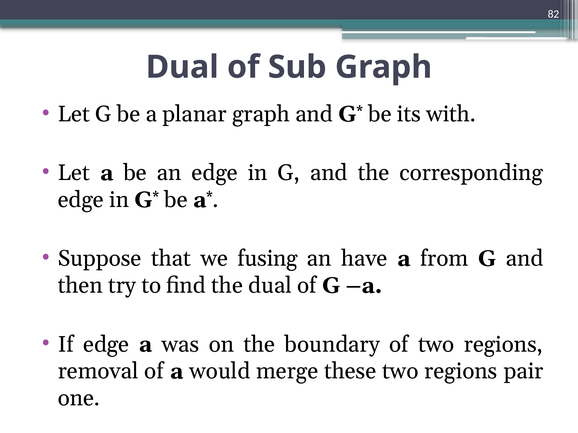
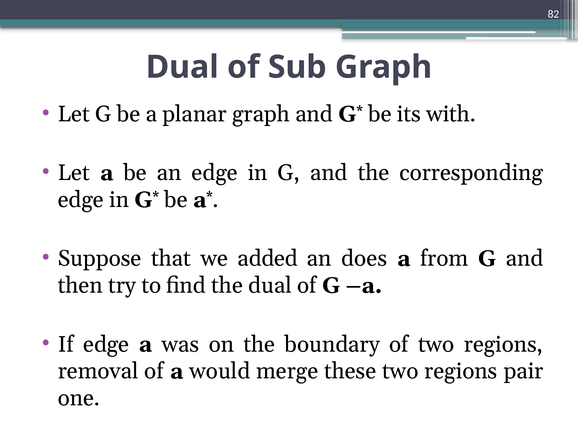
fusing: fusing -> added (268, 259)
have: have -> does (364, 259)
